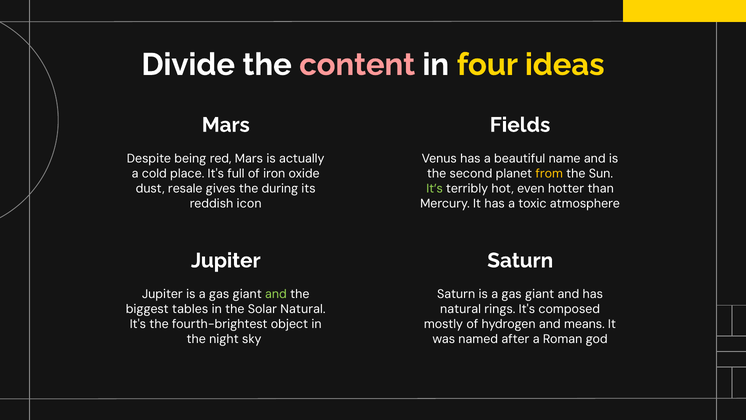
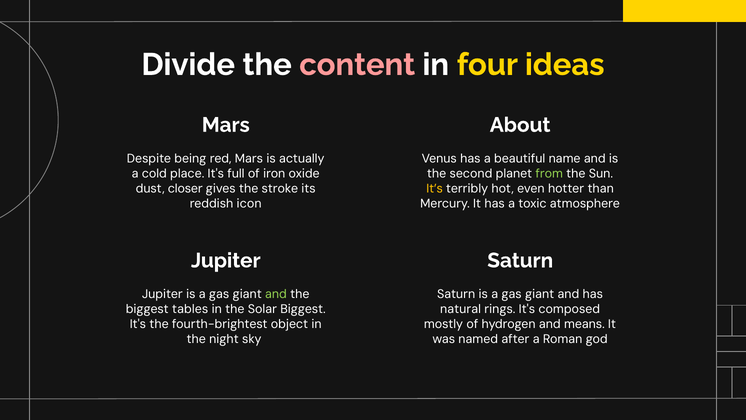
Fields: Fields -> About (520, 125)
from colour: yellow -> light green (549, 173)
resale: resale -> closer (185, 188)
during: during -> stroke (280, 188)
It’s colour: light green -> yellow (435, 188)
Solar Natural: Natural -> Biggest (303, 309)
